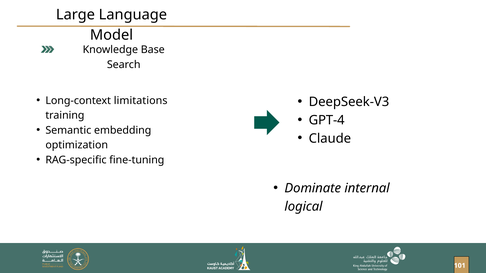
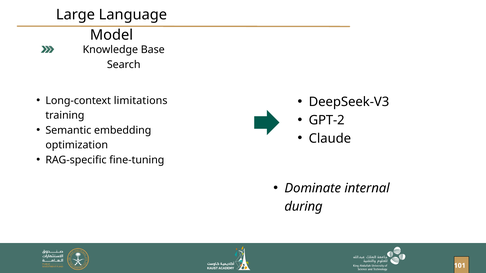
GPT-4: GPT-4 -> GPT-2 (327, 120)
logical: logical -> during (304, 207)
